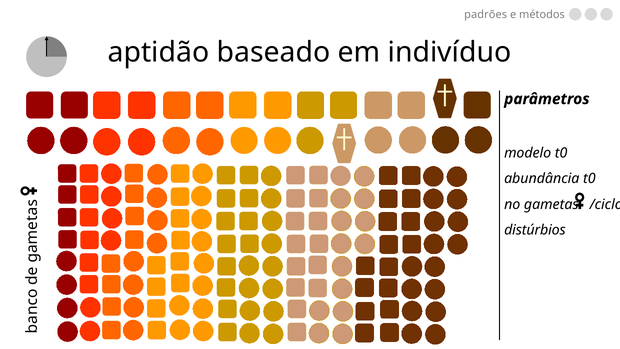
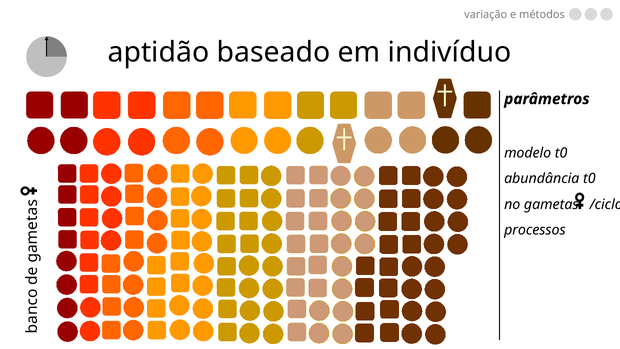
padrões: padrões -> variação (486, 15)
distúrbios: distúrbios -> processos (535, 230)
